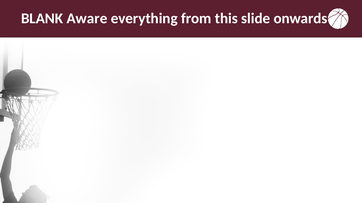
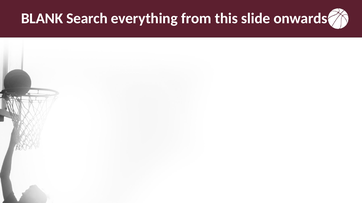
Aware: Aware -> Search (87, 19)
